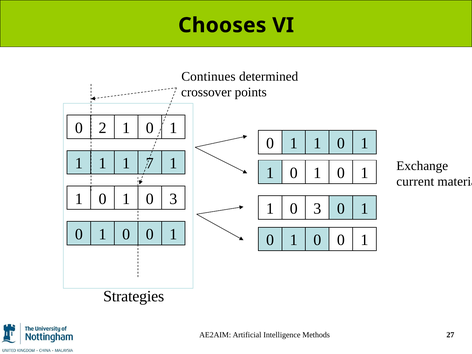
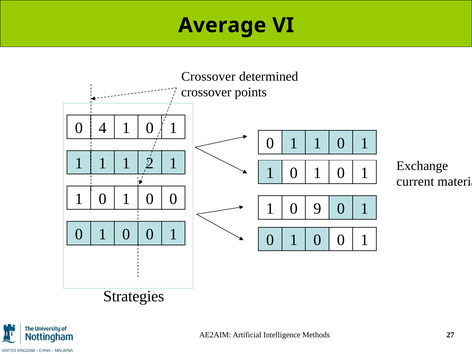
Chooses: Chooses -> Average (222, 25)
Continues: Continues -> Crossover (208, 77)
2: 2 -> 4 (103, 128)
7: 7 -> 2 (150, 163)
3: 3 -> 0 (173, 199)
3: 3 -> 9 (317, 209)
